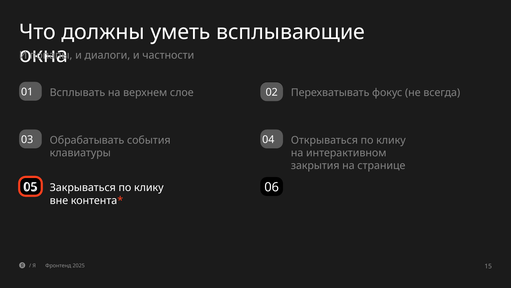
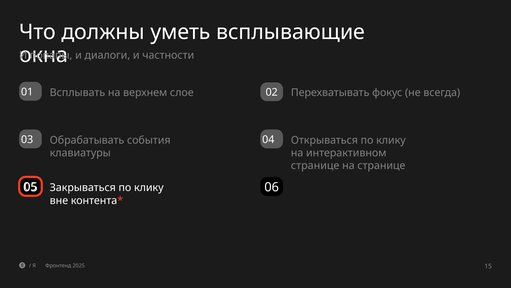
закрытия: закрытия -> странице (315, 165)
